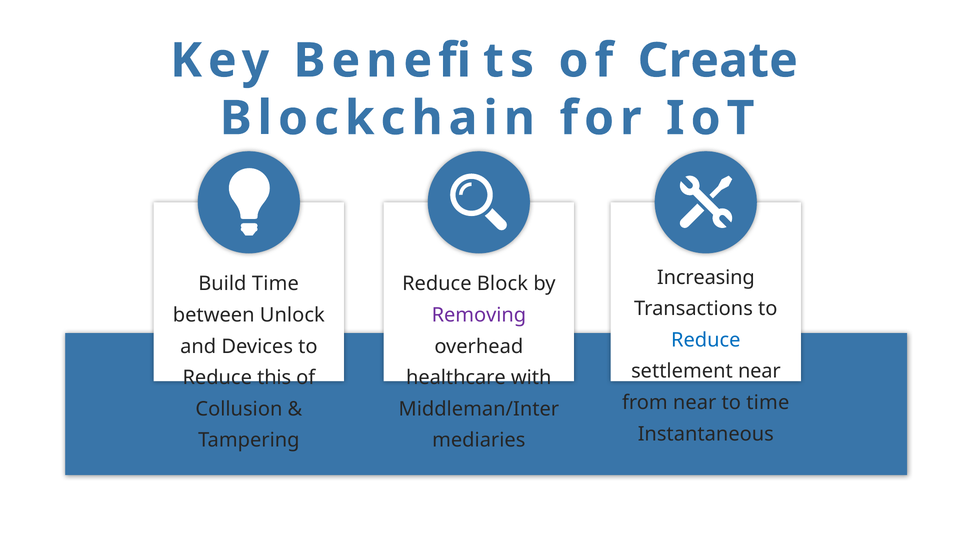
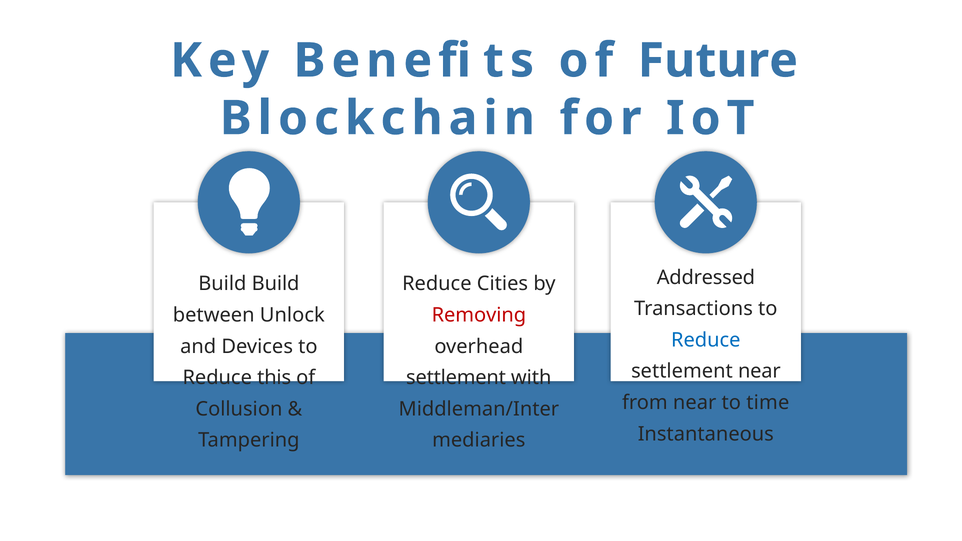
Create: Create -> Future (718, 61)
Increasing: Increasing -> Addressed (706, 278)
Build Time: Time -> Build (276, 284)
Block: Block -> Cities (502, 284)
Removing colour: purple -> red (479, 315)
healthcare: healthcare -> settlement (456, 378)
